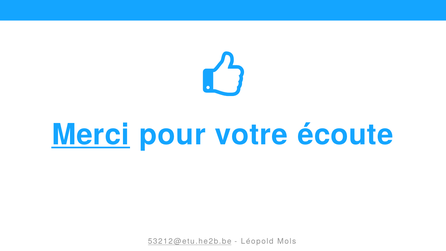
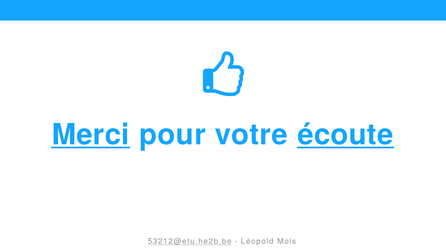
écoute underline: none -> present (345, 135)
